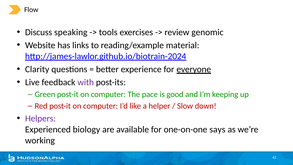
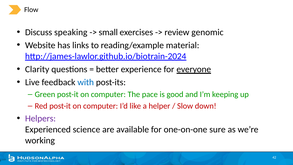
tools: tools -> small (108, 32)
with colour: purple -> blue (86, 82)
biology: biology -> science (86, 129)
says: says -> sure (217, 129)
